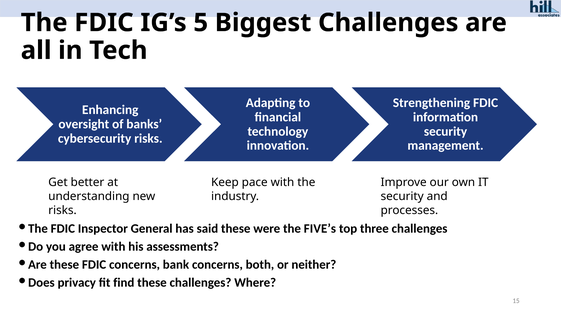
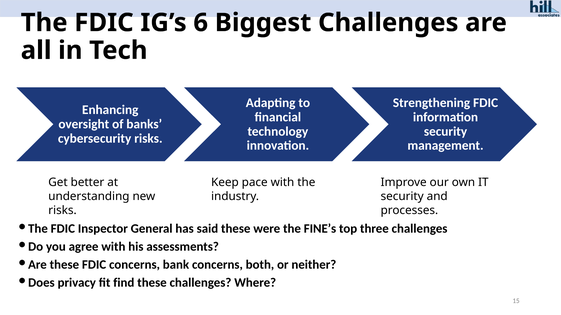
5: 5 -> 6 (201, 23)
FIVE’s: FIVE’s -> FINE’s (320, 229)
